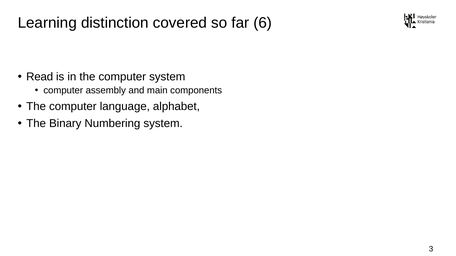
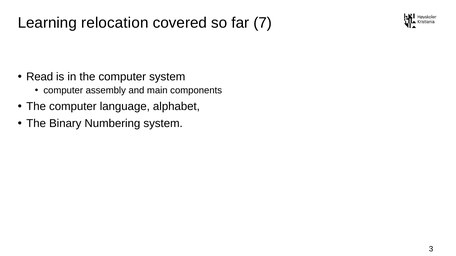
distinction: distinction -> relocation (115, 23)
6: 6 -> 7 (263, 23)
